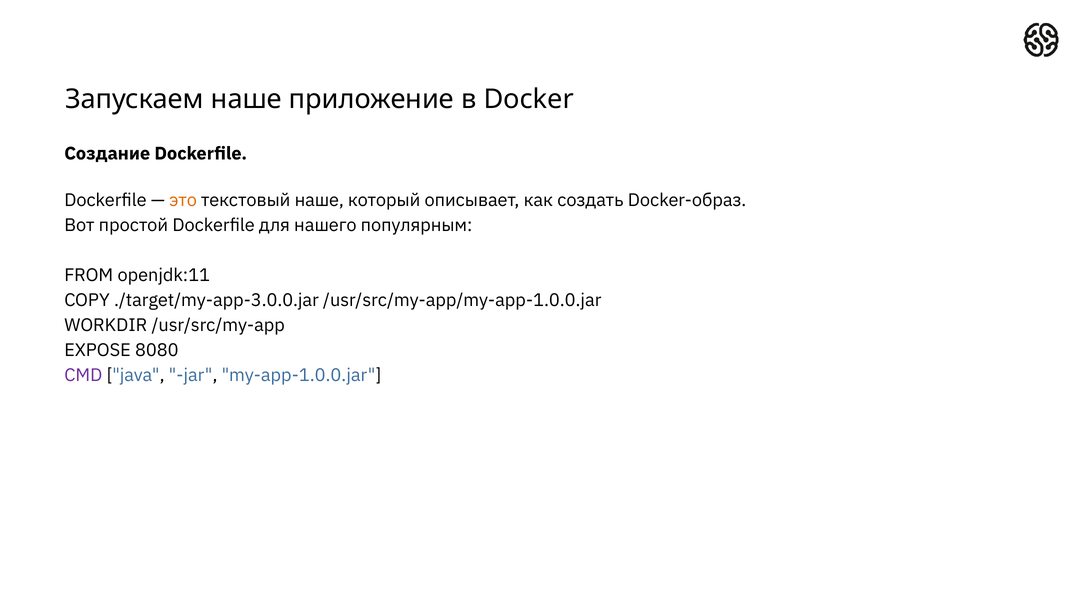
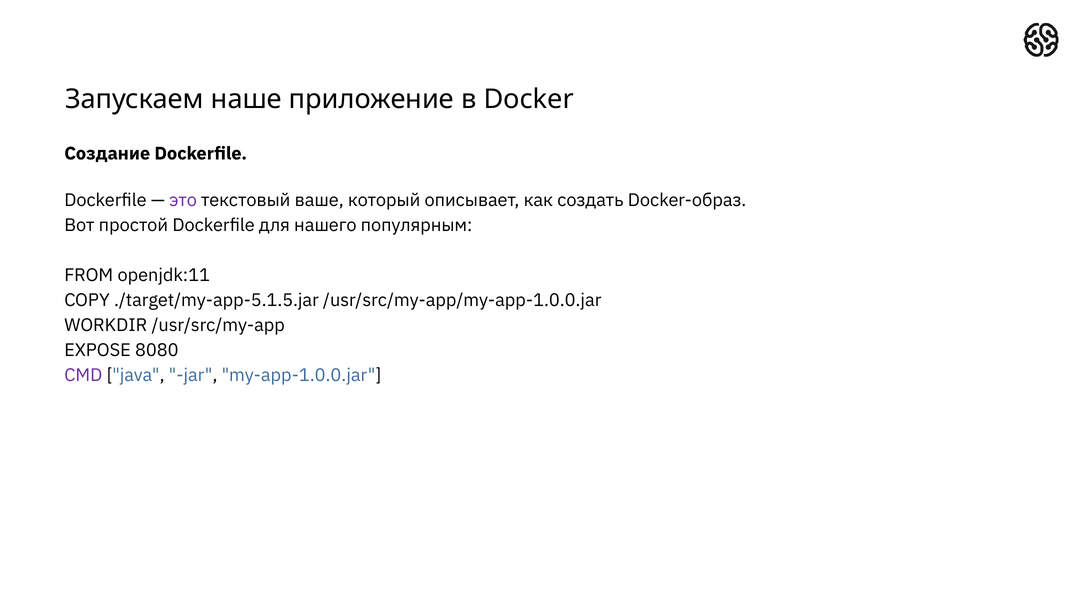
это colour: orange -> purple (183, 200)
текстовый наше: наше -> ваше (319, 200)
./target/my-app-3.0.0.jar: ./target/my-app-3.0.0.jar -> ./target/my-app-5.1.5.jar (216, 300)
